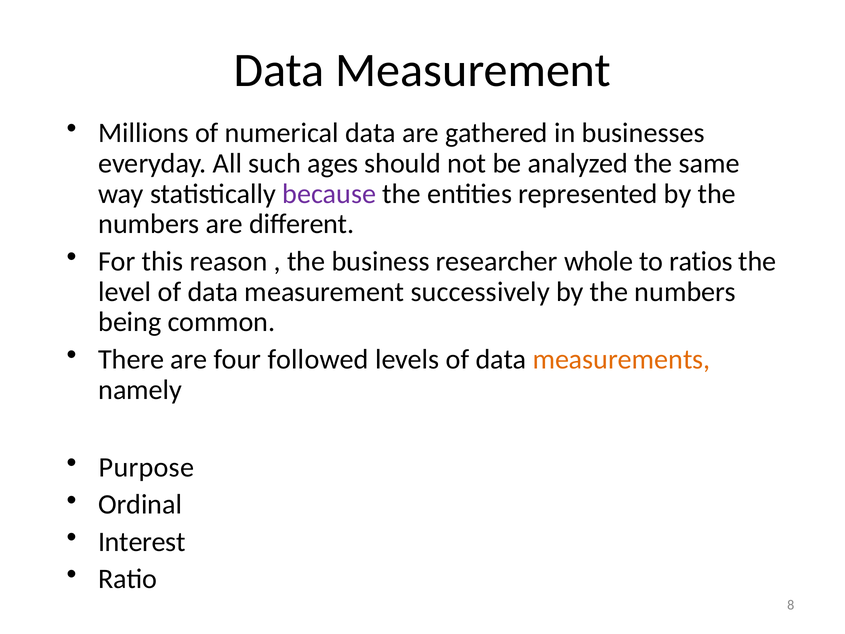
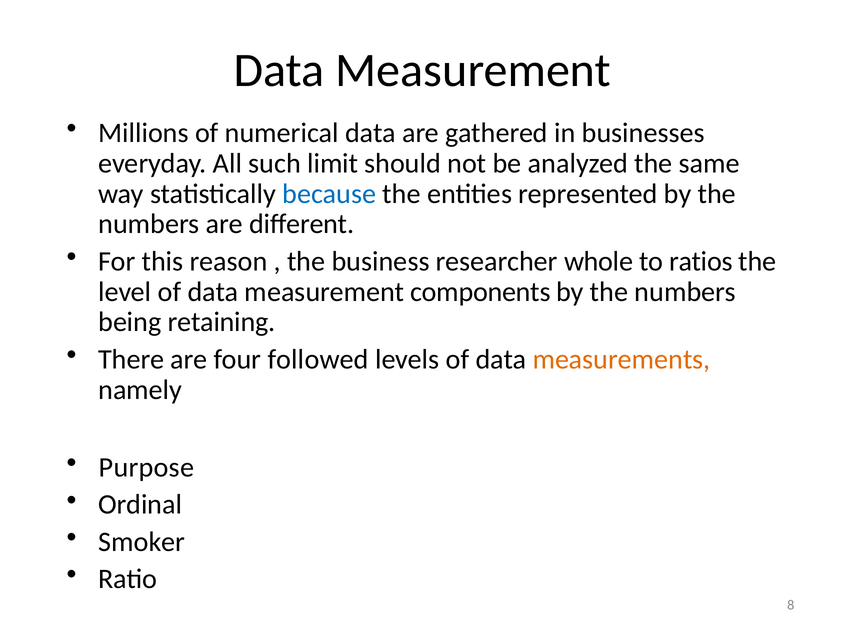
ages: ages -> limit (333, 163)
because colour: purple -> blue (329, 194)
successively: successively -> components (480, 292)
common: common -> retaining (221, 322)
Interest: Interest -> Smoker (142, 542)
